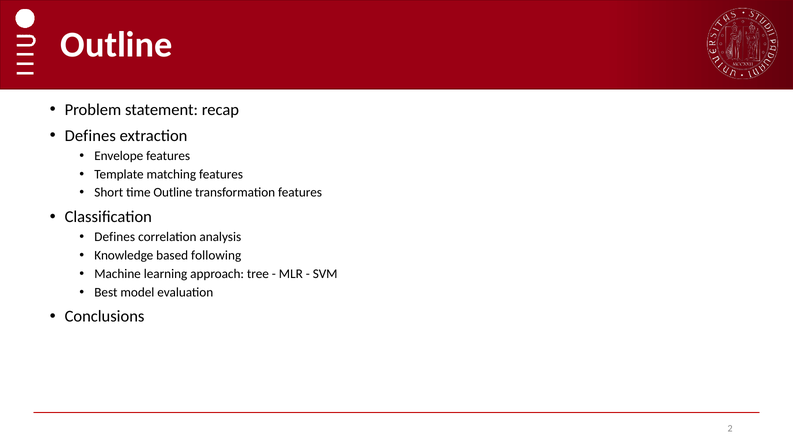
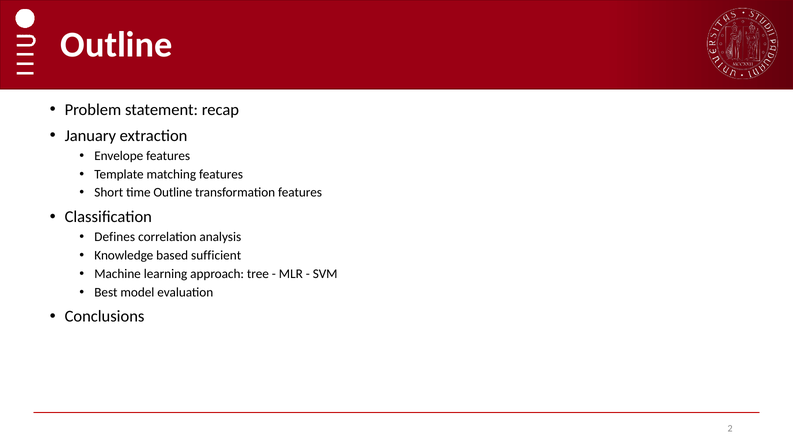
Defines: Defines -> January (90, 136)
following: following -> sufficient (216, 256)
